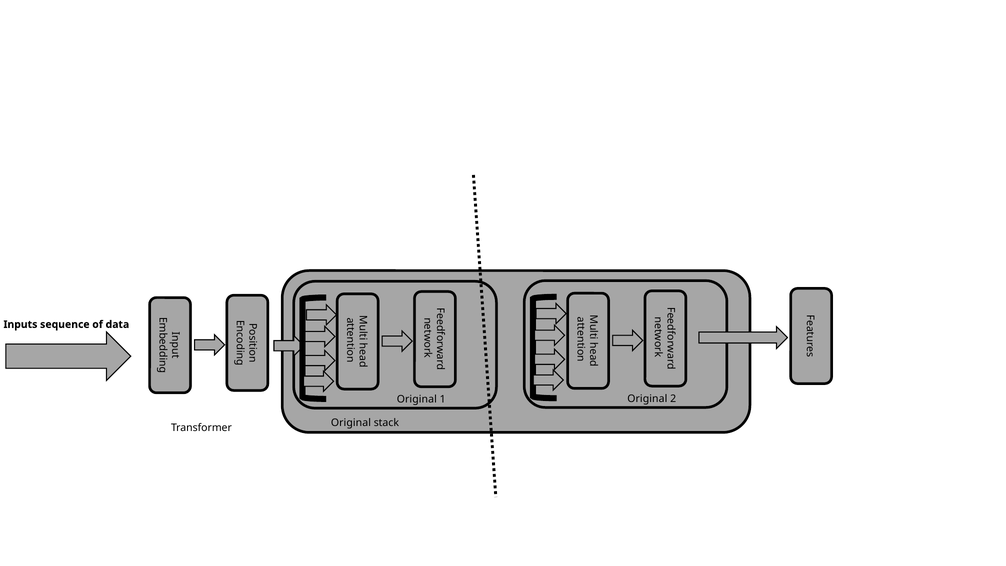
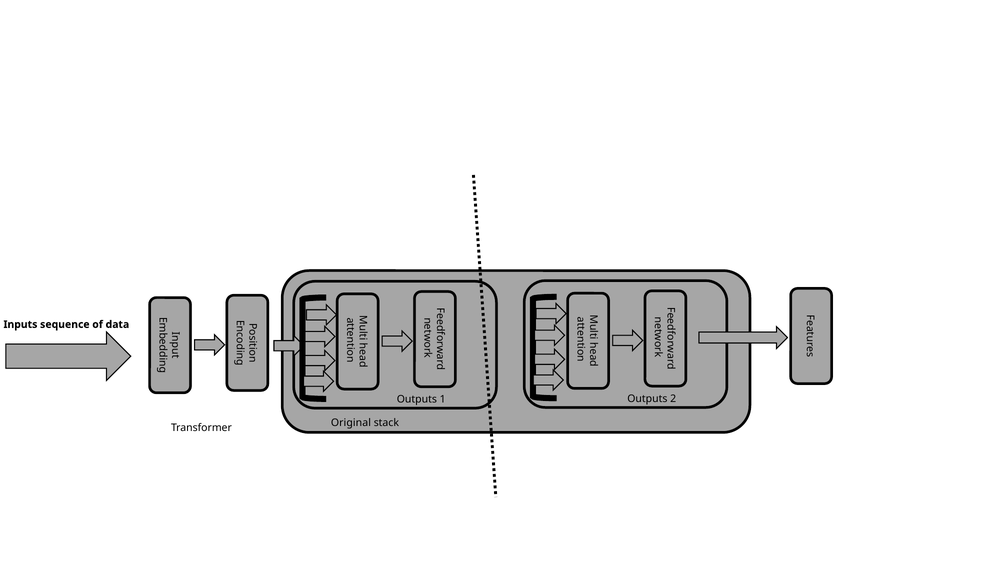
Original: Original -> Outputs (647, 399)
Original: Original -> Outputs (417, 399)
